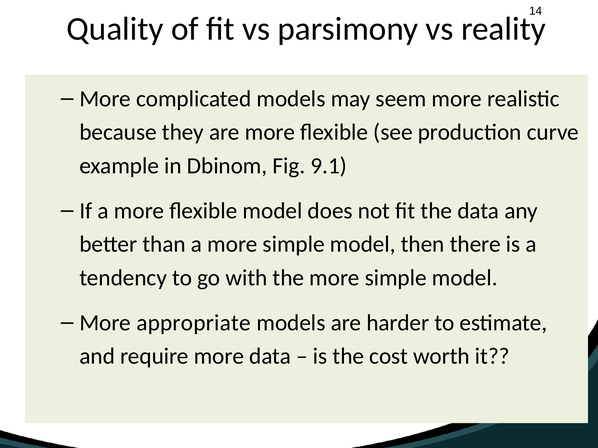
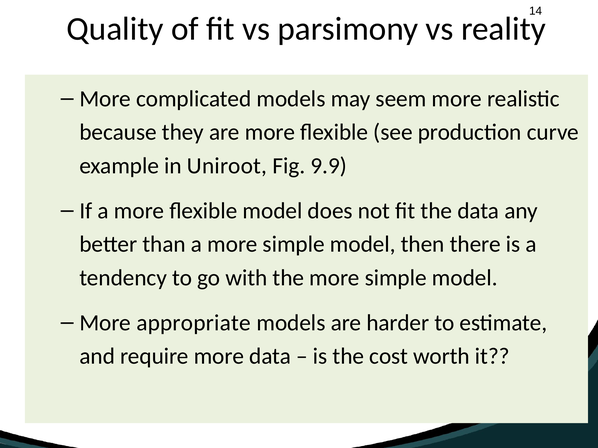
Dbinom: Dbinom -> Uniroot (227, 166)
9.1: 9.1 -> 9.9 (329, 166)
